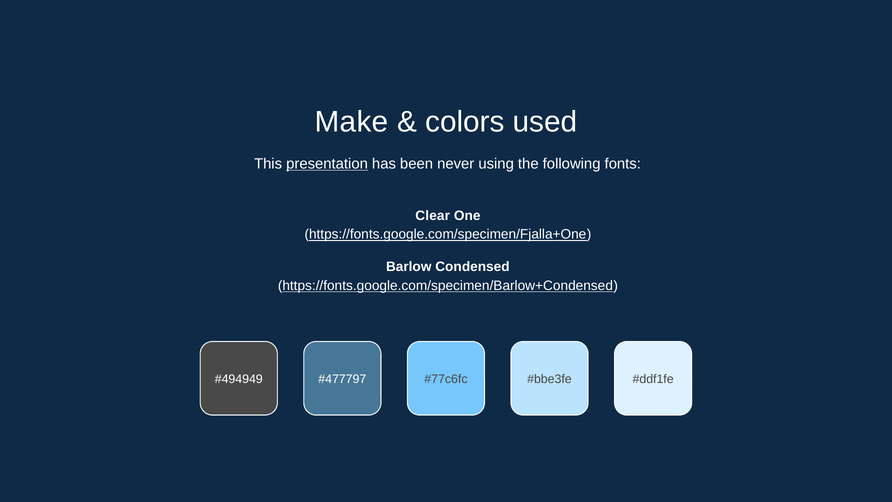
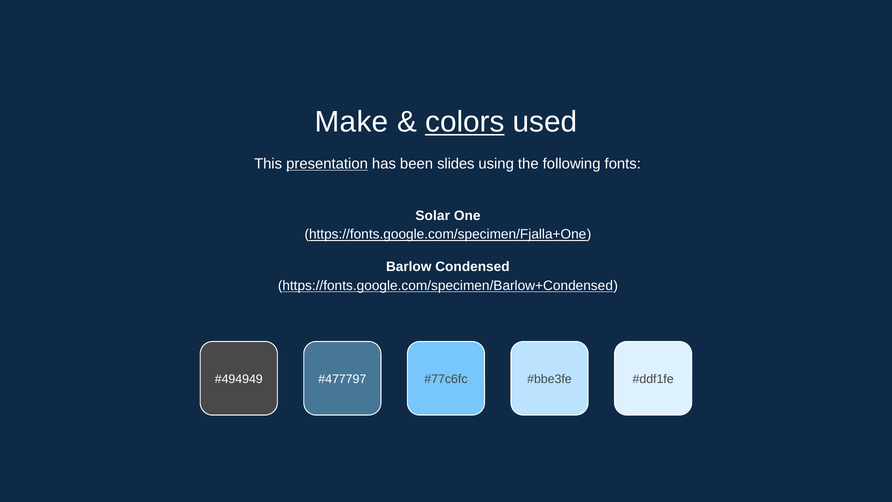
colors underline: none -> present (465, 122)
never: never -> slides (456, 164)
Clear: Clear -> Solar (433, 216)
